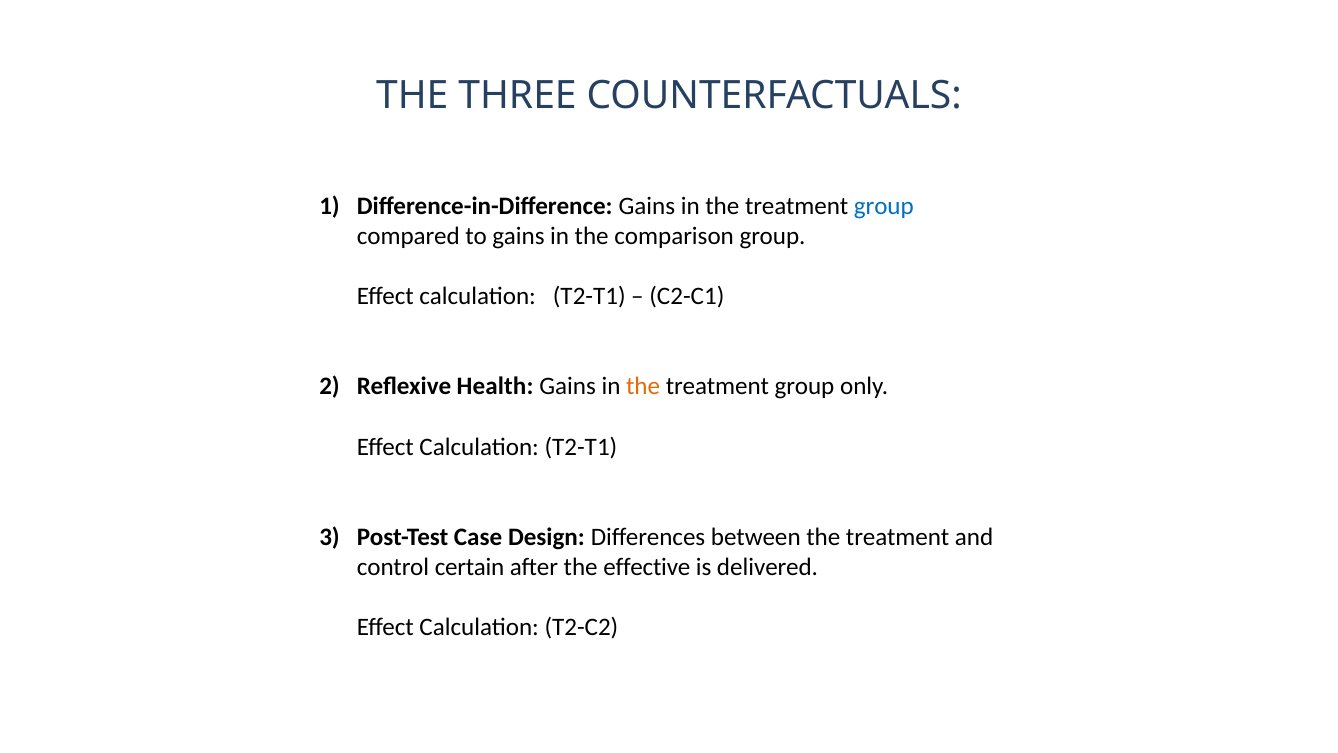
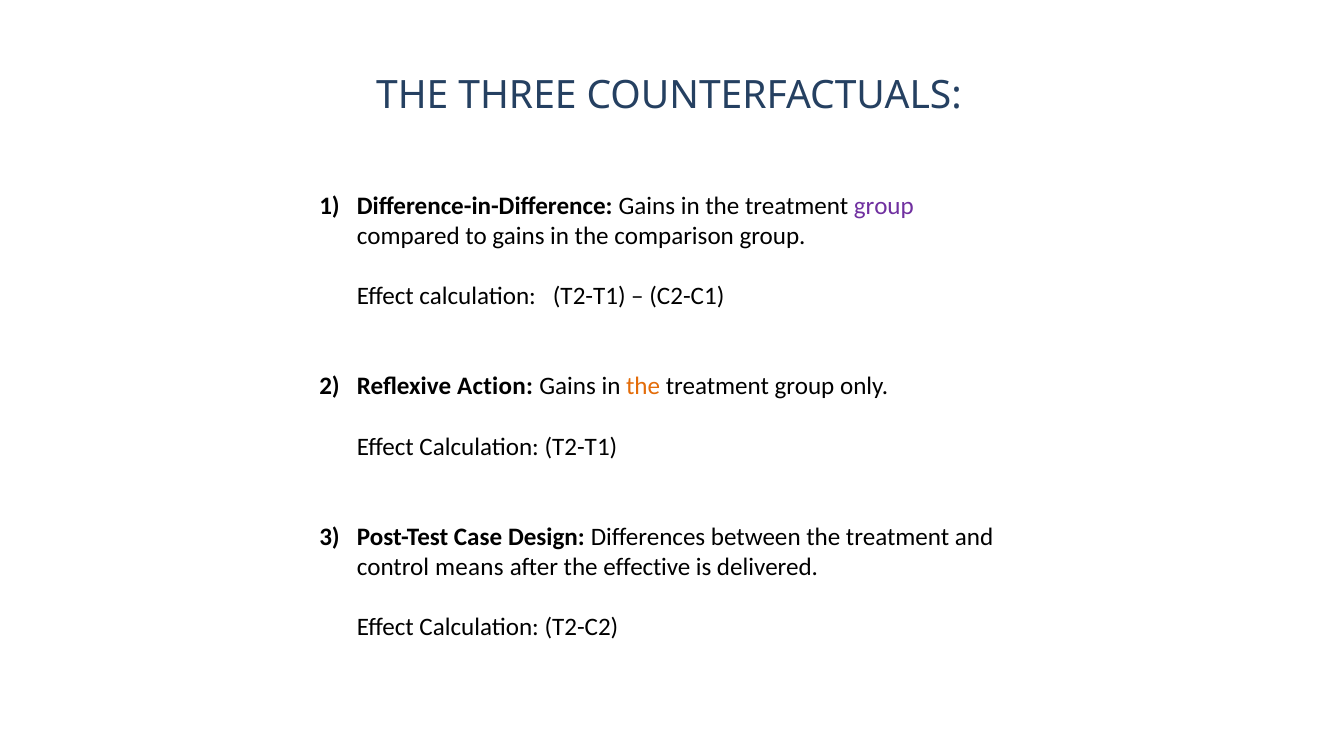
group colour: blue -> purple (884, 206)
Health: Health -> Action (495, 386)
certain: certain -> means (469, 567)
